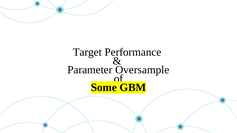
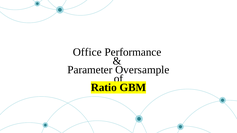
Target: Target -> Office (87, 52)
Some: Some -> Ratio (104, 88)
